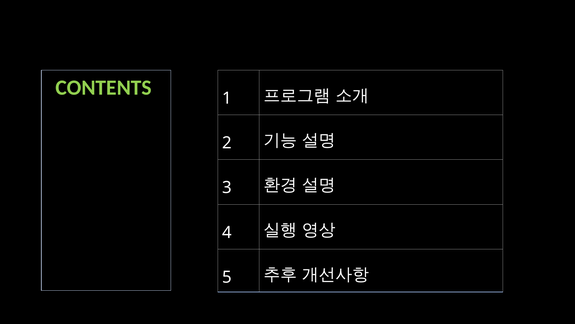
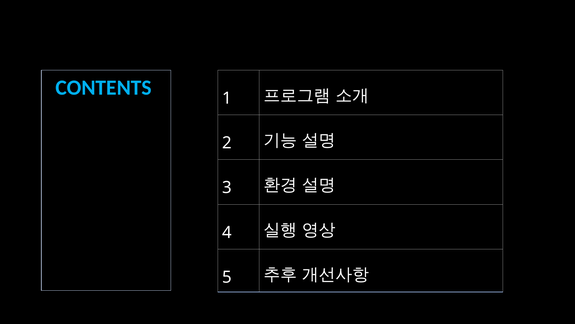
CONTENTS colour: light green -> light blue (104, 88)
